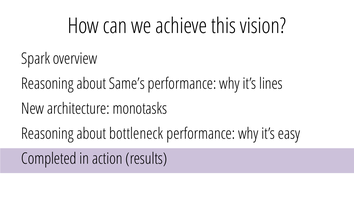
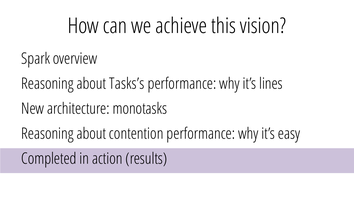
Same’s: Same’s -> Tasks’s (127, 84)
bottleneck: bottleneck -> contention (136, 134)
